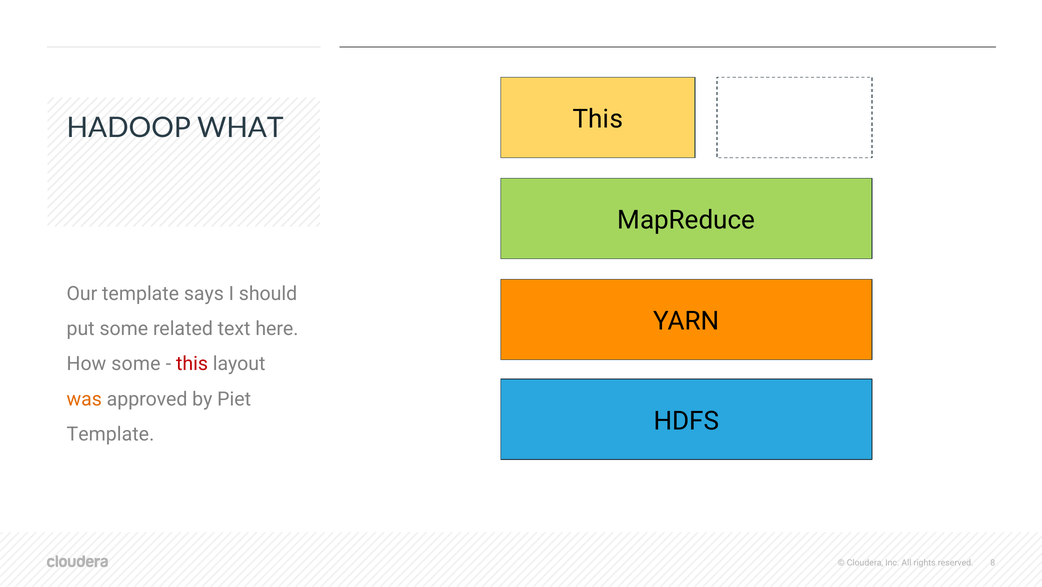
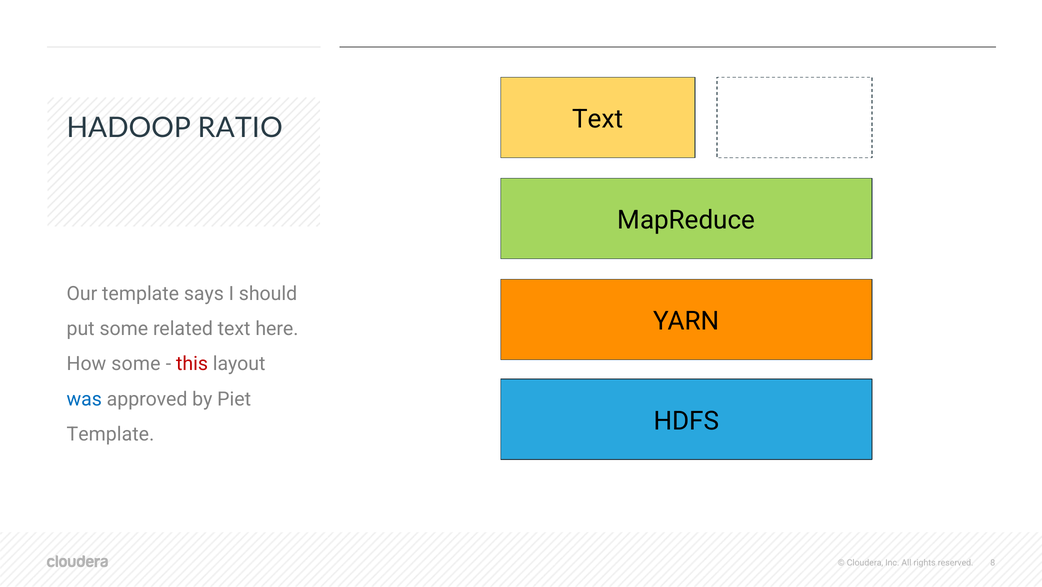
This: This -> Text (598, 119)
WHAT: WHAT -> RATIO (240, 128)
was colour: orange -> blue (84, 399)
